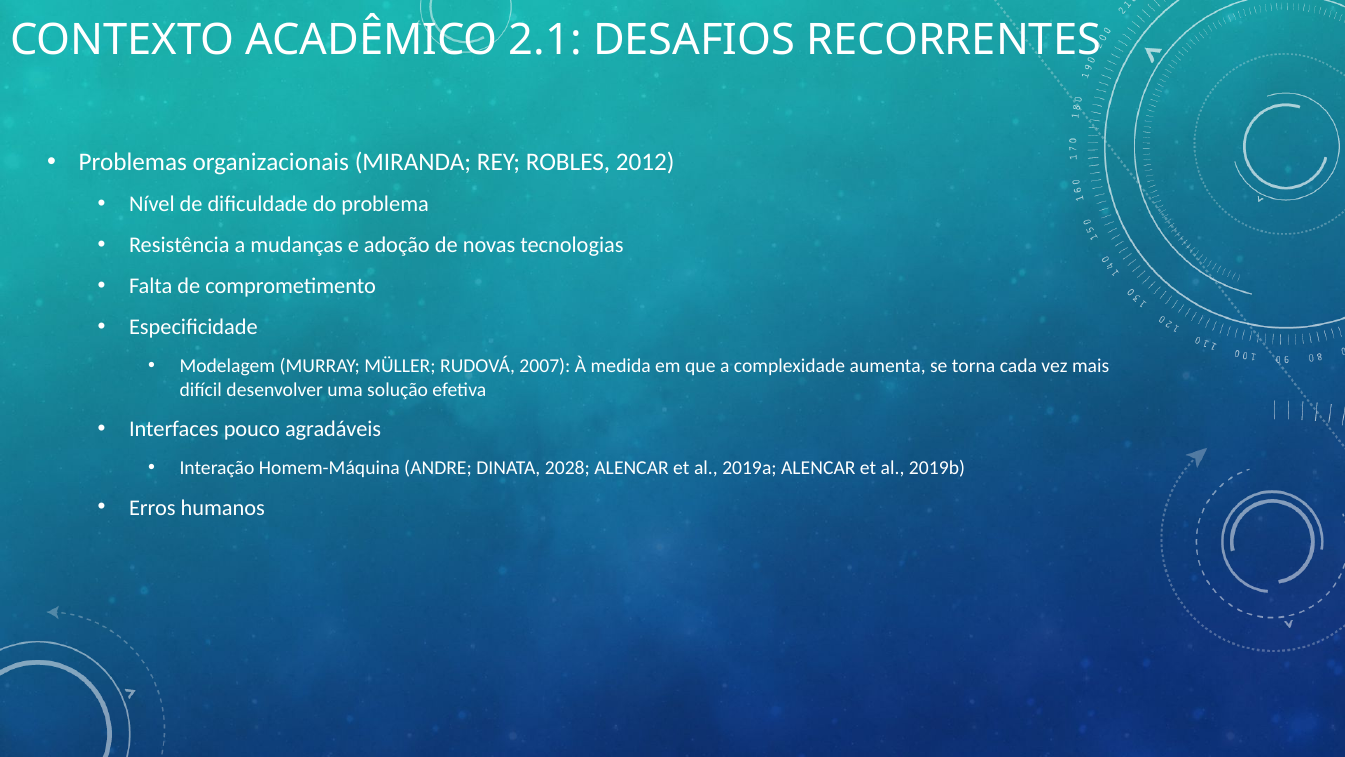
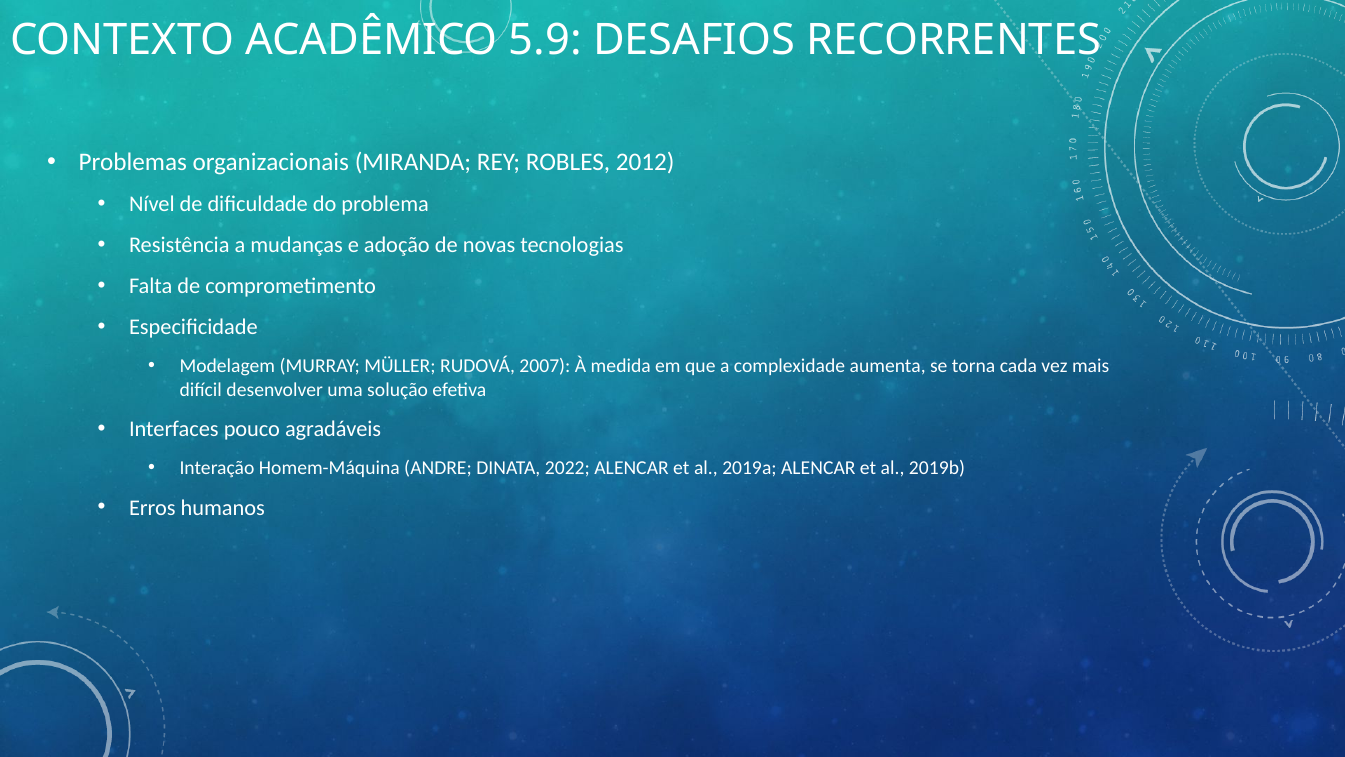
2.1: 2.1 -> 5.9 (545, 40)
2028: 2028 -> 2022 (567, 468)
